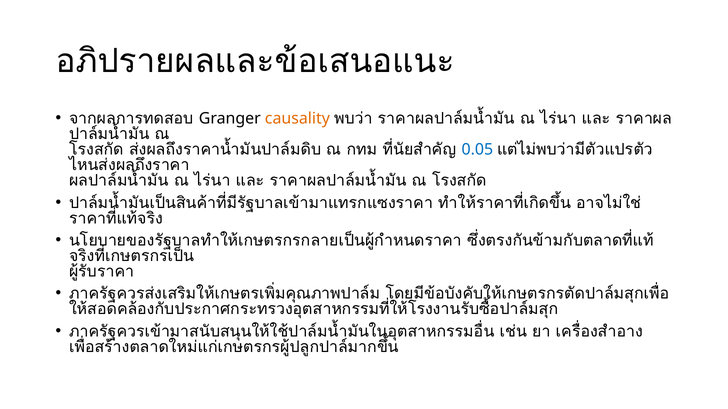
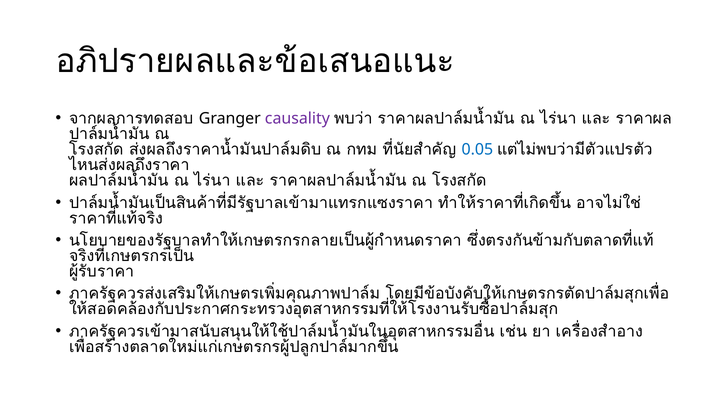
causality colour: orange -> purple (297, 119)
